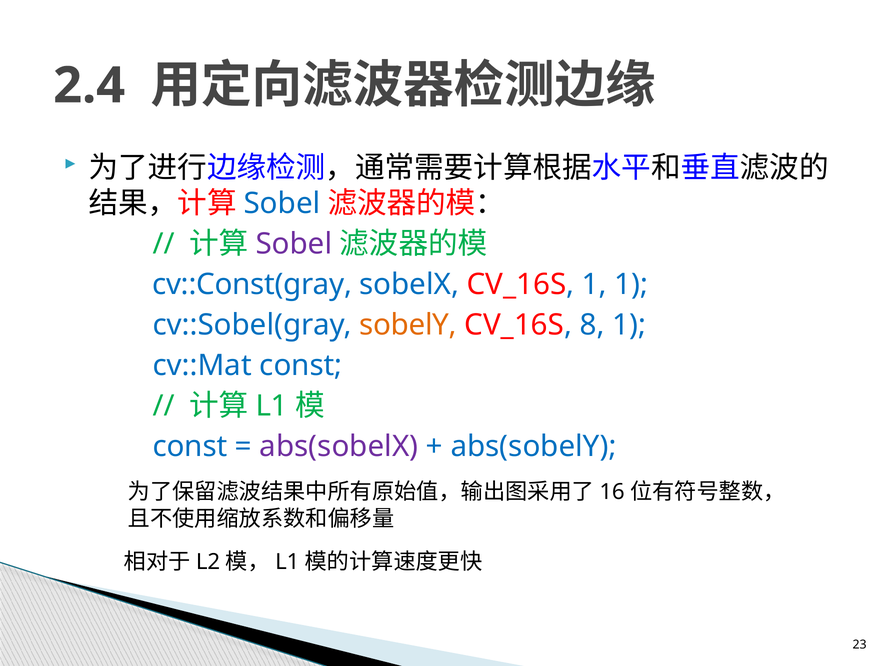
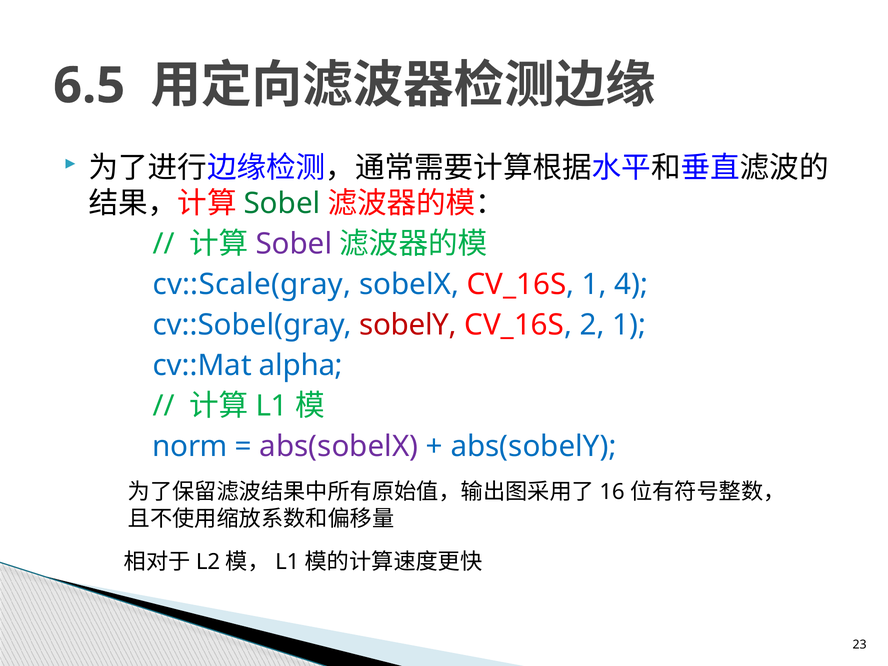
2.4: 2.4 -> 6.5 (89, 86)
Sobel colour: blue -> green (282, 204)
cv::Const(gray: cv::Const(gray -> cv::Scale(gray (252, 284)
1 1: 1 -> 4 (631, 284)
sobelY colour: orange -> red (408, 325)
8: 8 -> 2 (592, 325)
cv::Mat const: const -> alpha (301, 365)
const: const -> norm (190, 446)
